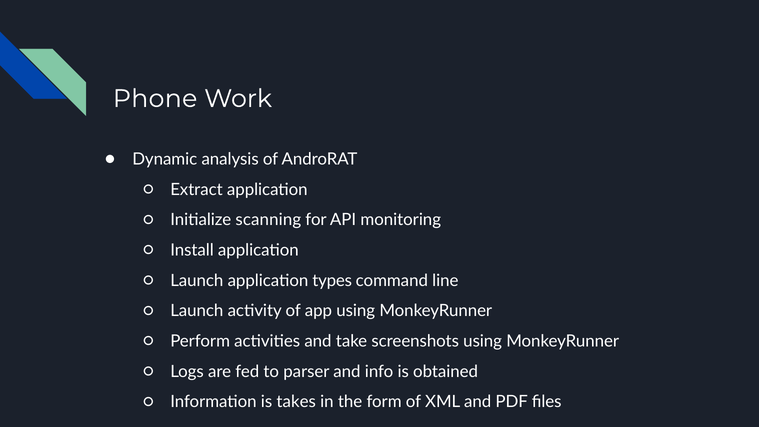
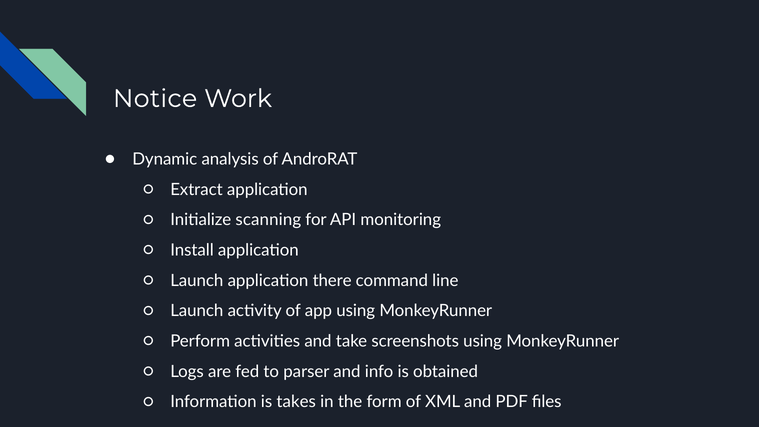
Phone: Phone -> Notice (155, 99)
types: types -> there (332, 280)
